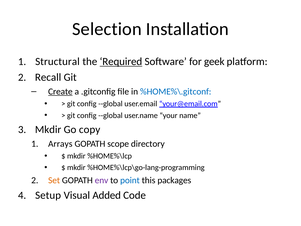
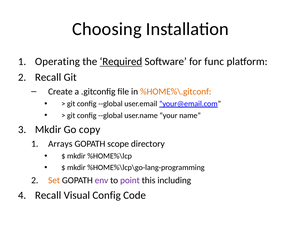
Selection: Selection -> Choosing (107, 29)
Structural: Structural -> Operating (57, 61)
geek: geek -> func (214, 61)
Create underline: present -> none (60, 91)
%HOME%\.gitconf colour: blue -> orange (176, 91)
point colour: blue -> purple (130, 180)
packages: packages -> including (174, 180)
Setup: Setup -> Recall (48, 195)
Visual Added: Added -> Config (107, 195)
